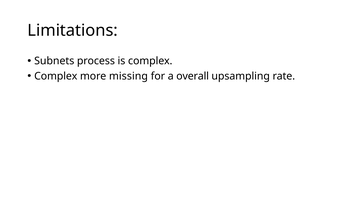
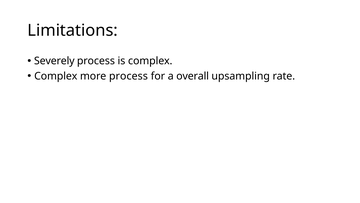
Subnets: Subnets -> Severely (54, 61)
more missing: missing -> process (128, 76)
